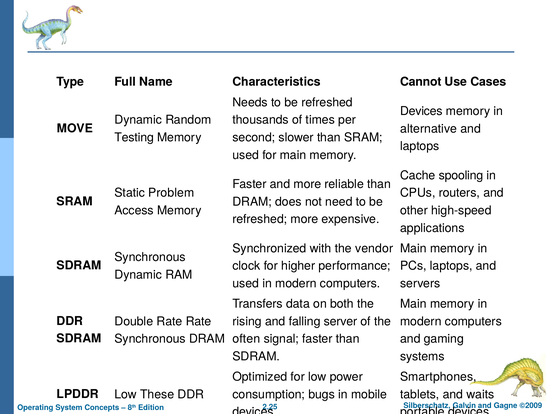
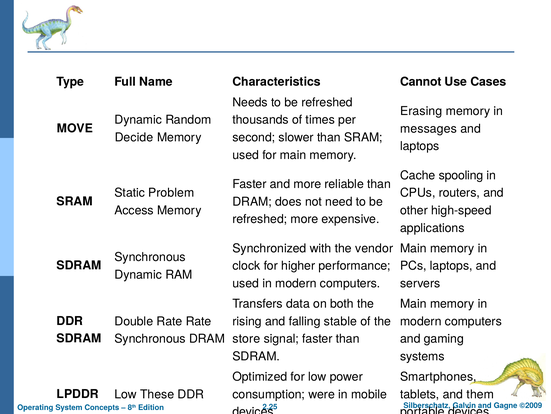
Devices: Devices -> Erasing (421, 111)
alternative: alternative -> messages (429, 128)
Testing: Testing -> Decide (134, 137)
server: server -> stable (340, 321)
often: often -> store (246, 338)
bugs: bugs -> were (322, 394)
waits: waits -> them (480, 394)
